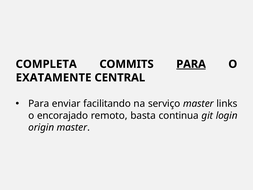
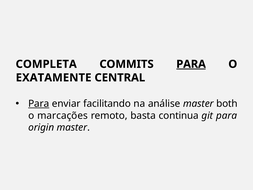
Para underline: none -> present (39, 104)
serviço: serviço -> análise (164, 104)
links: links -> both (227, 104)
encorajado: encorajado -> marcações (62, 115)
git login: login -> para (227, 115)
